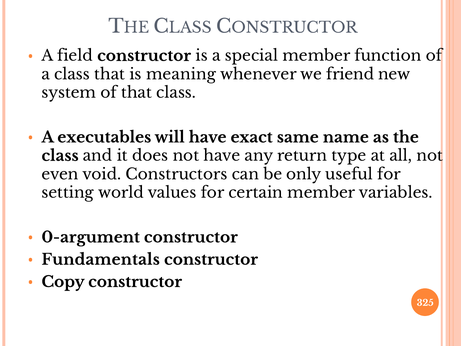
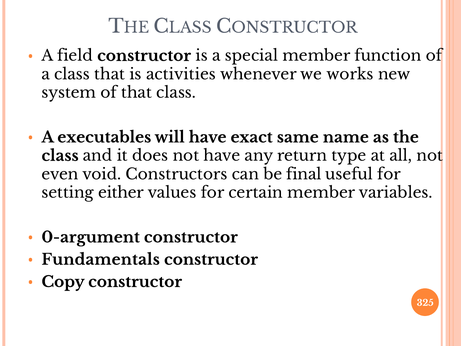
meaning: meaning -> activities (181, 74)
friend: friend -> works (350, 74)
only: only -> final (304, 174)
world: world -> either (121, 193)
